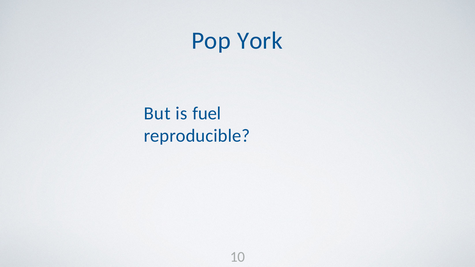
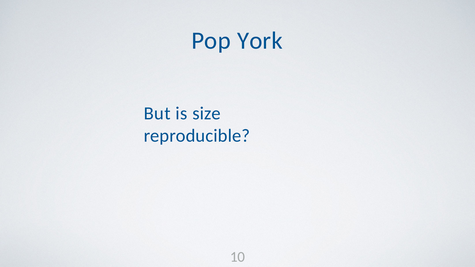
fuel: fuel -> size (207, 114)
